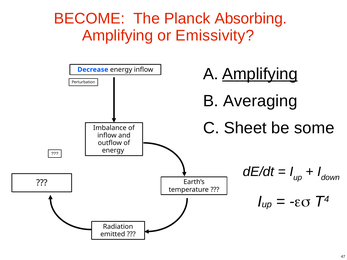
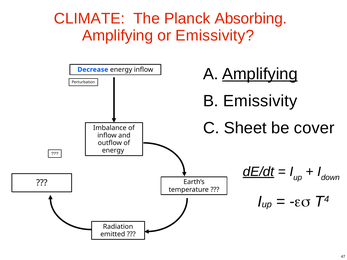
BECOME: BECOME -> CLIMATE (89, 18)
B Averaging: Averaging -> Emissivity (260, 101)
some: some -> cover (314, 128)
dE/dt underline: none -> present (259, 172)
